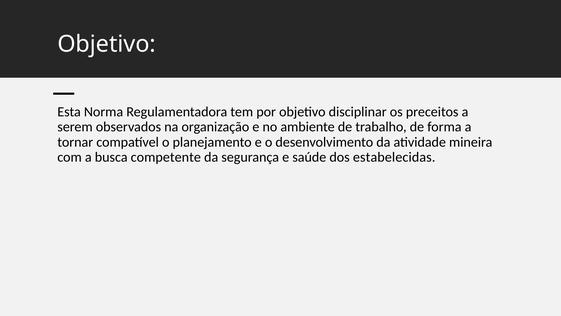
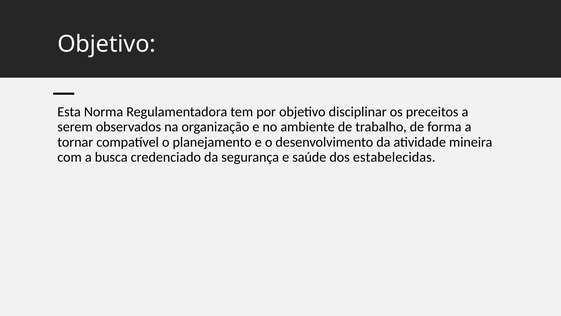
competente: competente -> credenciado (166, 157)
